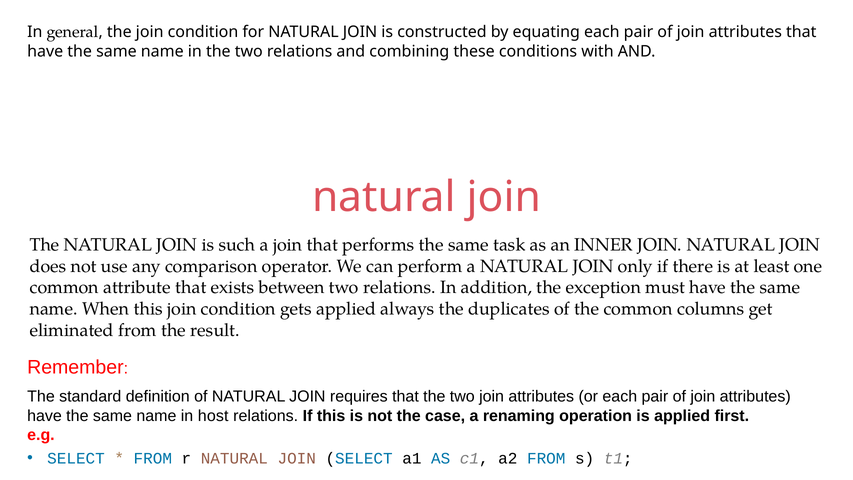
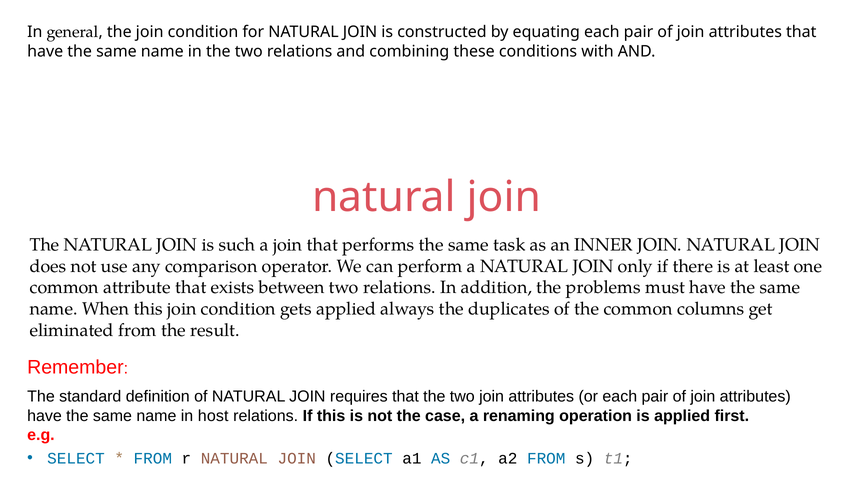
exception: exception -> problems (603, 287)
